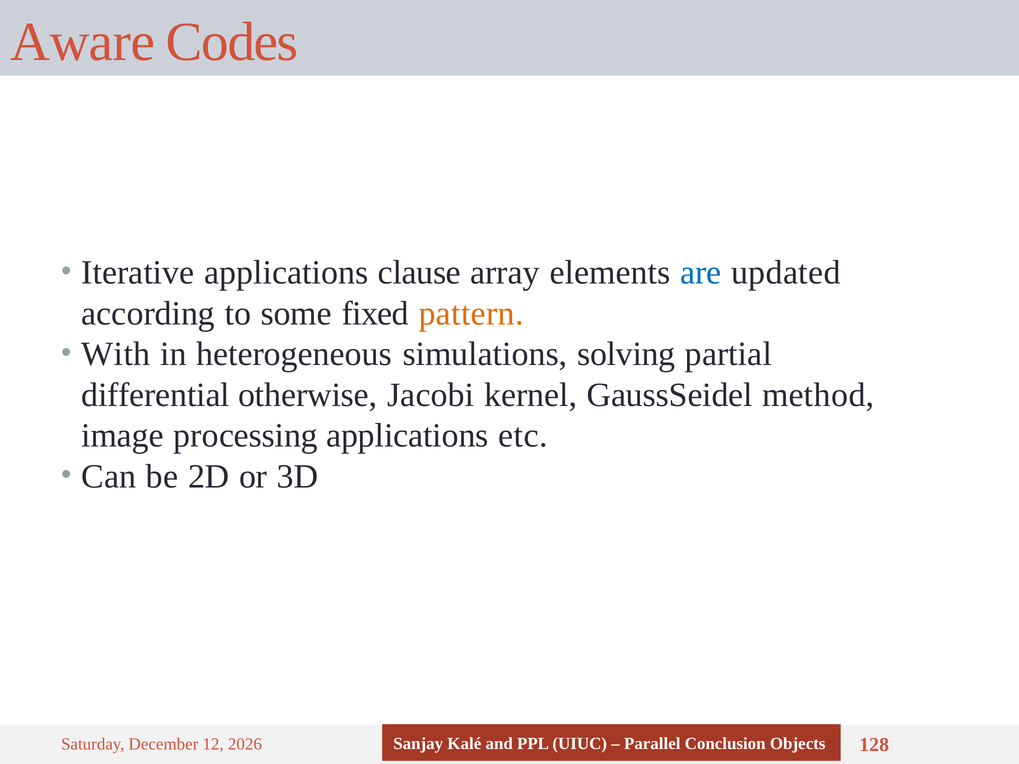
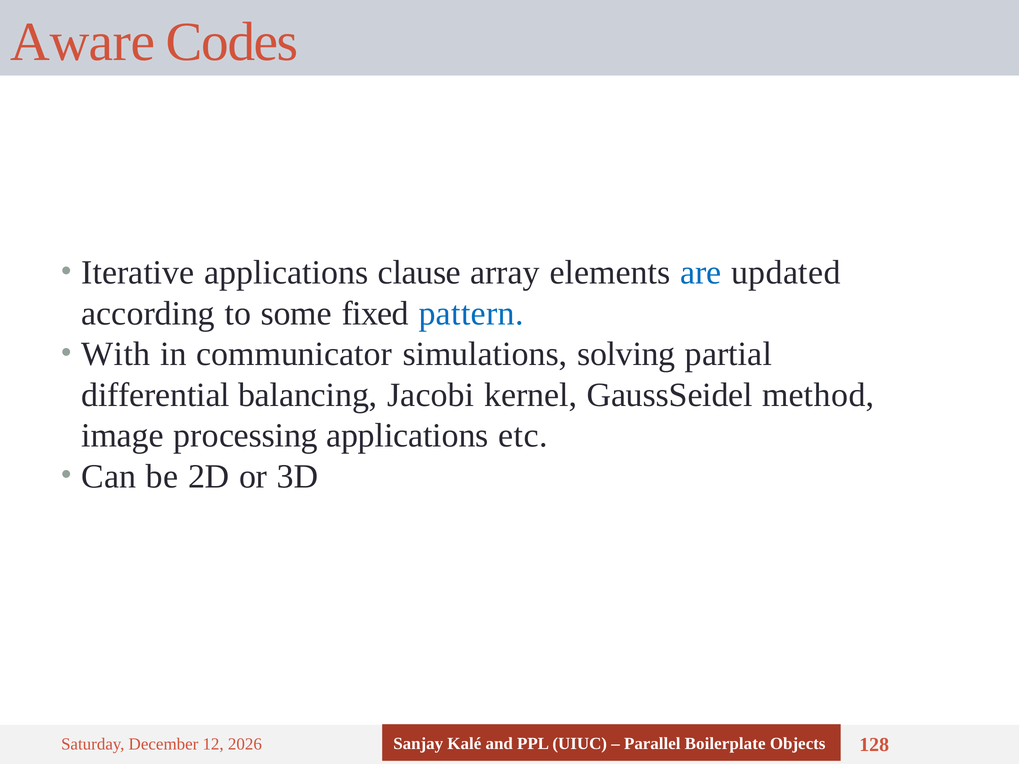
pattern colour: orange -> blue (471, 314)
heterogeneous: heterogeneous -> communicator (294, 354)
otherwise: otherwise -> balancing (308, 395)
Conclusion: Conclusion -> Boilerplate (725, 744)
